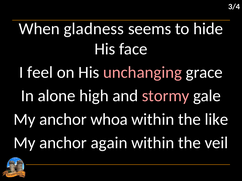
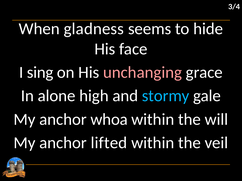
feel: feel -> sing (40, 73)
stormy colour: pink -> light blue (166, 96)
like: like -> will (216, 120)
again: again -> lifted (109, 143)
